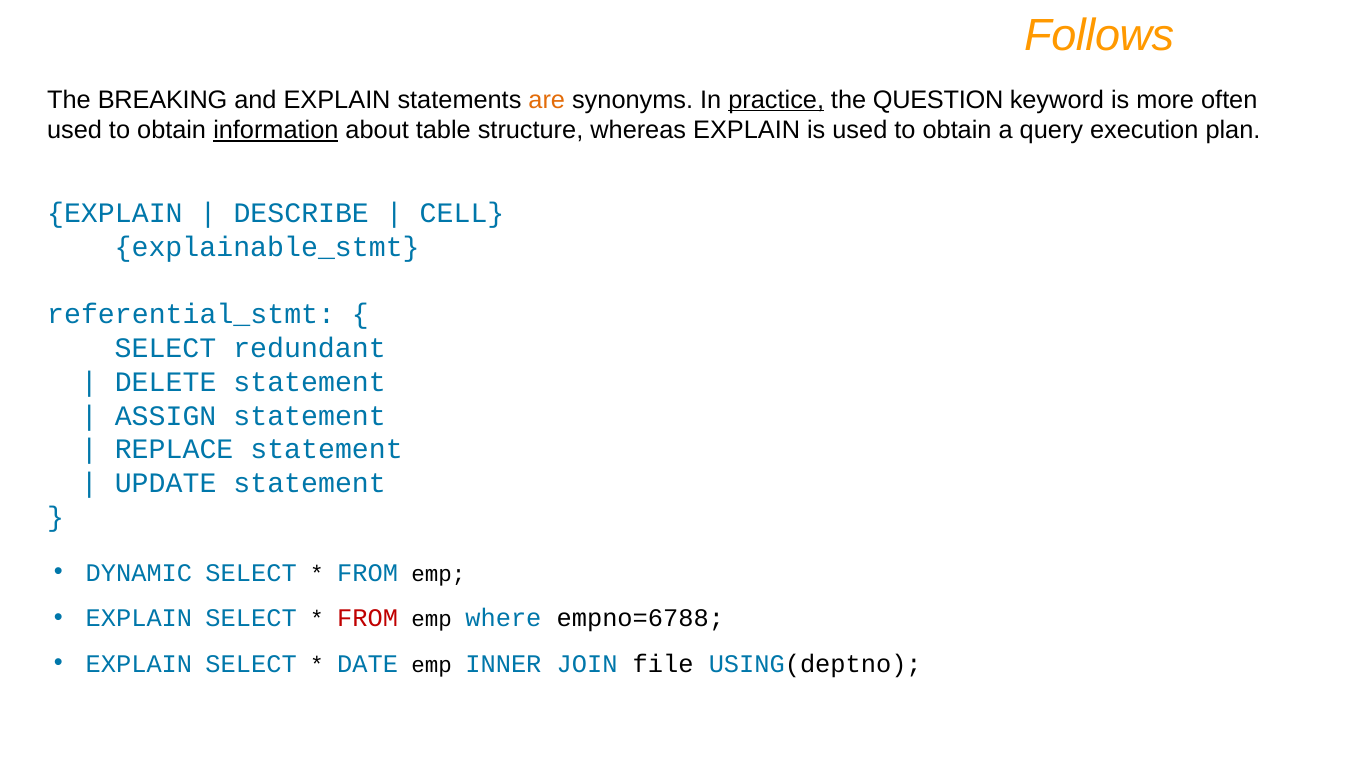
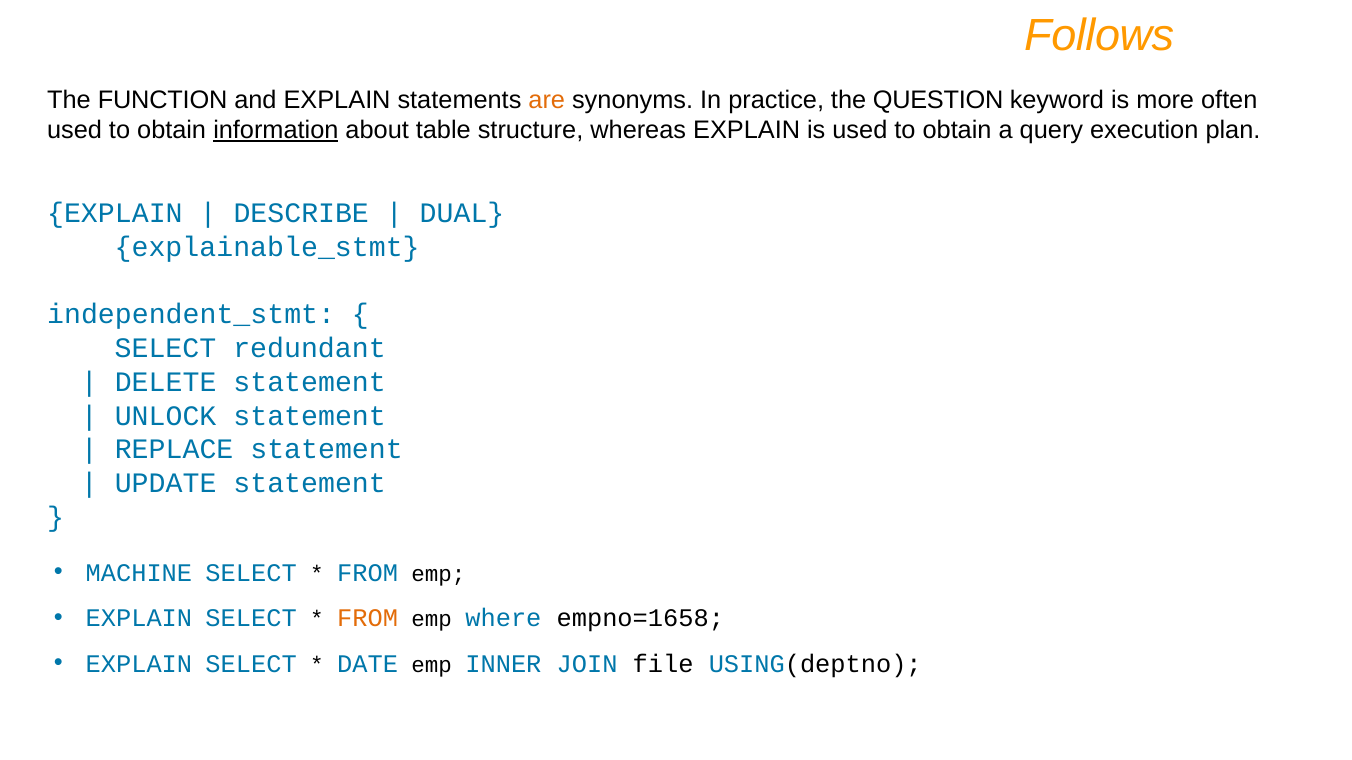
BREAKING: BREAKING -> FUNCTION (163, 100)
practice underline: present -> none (776, 100)
CELL: CELL -> DUAL (462, 213)
referential_stmt: referential_stmt -> independent_stmt (191, 315)
ASSIGN: ASSIGN -> UNLOCK (166, 416)
DYNAMIC: DYNAMIC -> MACHINE (139, 573)
FROM colour: red -> orange (368, 619)
empno=6788: empno=6788 -> empno=1658 (640, 619)
